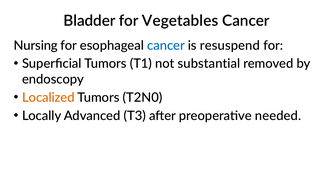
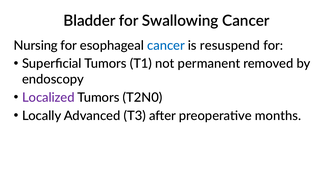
Vegetables: Vegetables -> Swallowing (180, 21)
substantial: substantial -> permanent (209, 64)
Localized colour: orange -> purple (48, 97)
needed: needed -> months (278, 116)
